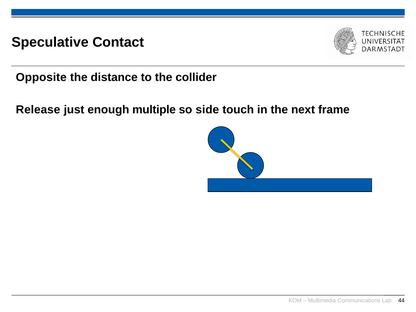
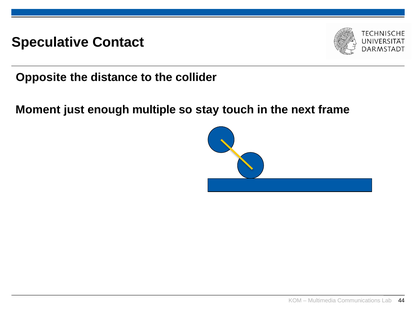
Release: Release -> Moment (38, 110)
side: side -> stay (207, 110)
